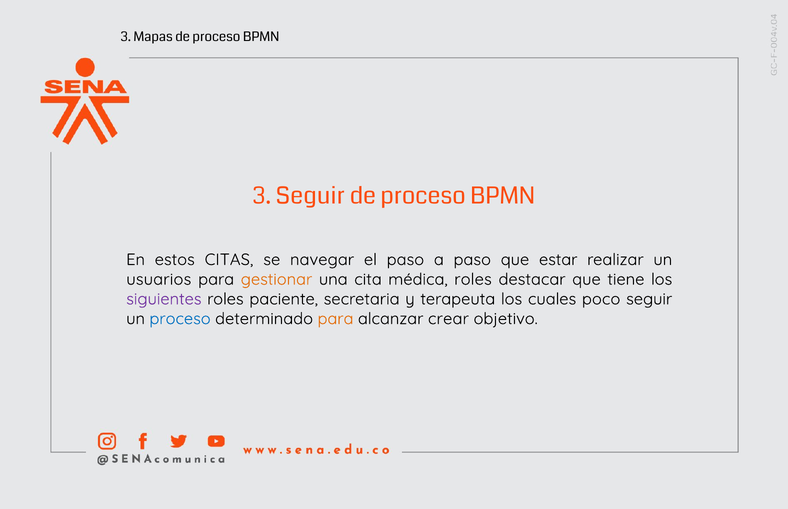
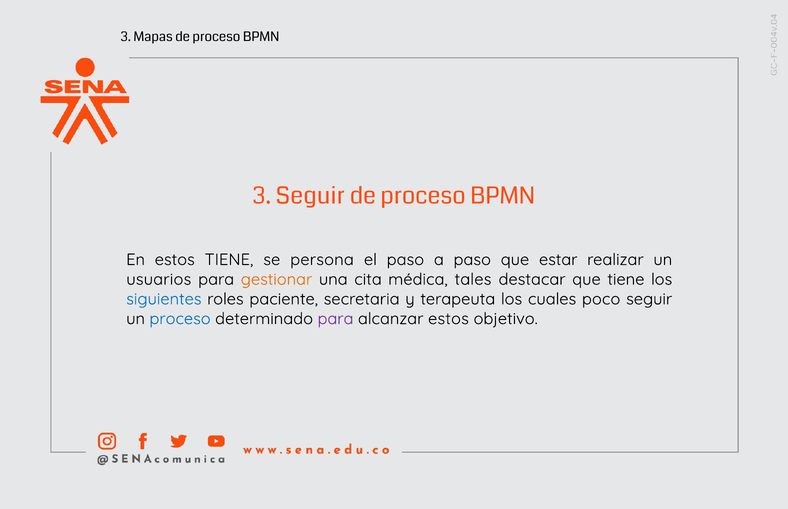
estos CITAS: CITAS -> TIENE (229, 260)
navegar: navegar -> persona (322, 260)
médica roles: roles -> tales (473, 279)
siguientes colour: purple -> blue (164, 299)
para colour: orange -> purple (336, 319)
alcanzar crear: crear -> estos (448, 319)
